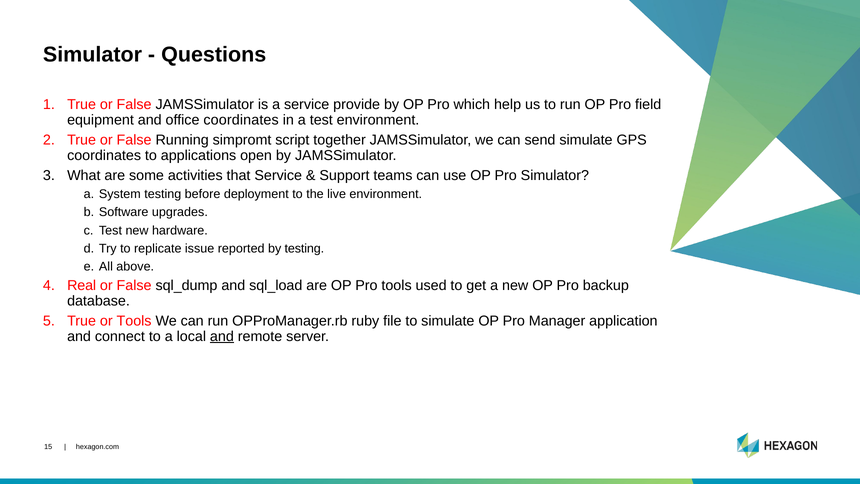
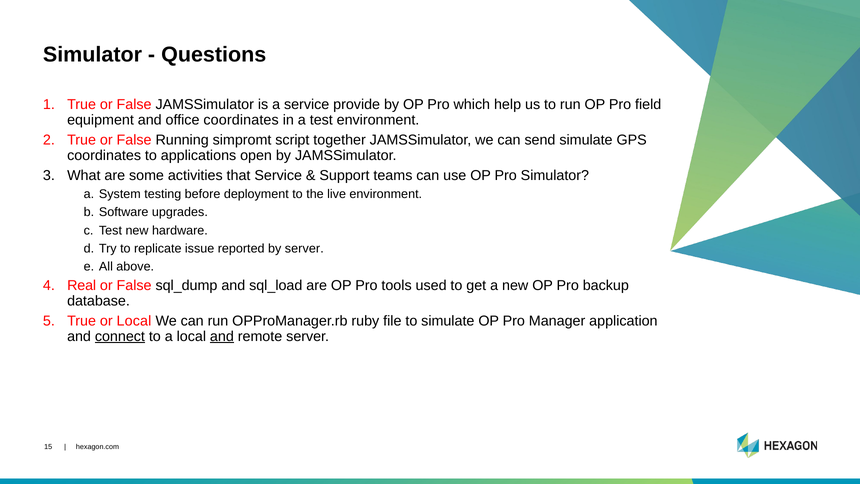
by testing: testing -> server (304, 248)
or Tools: Tools -> Local (134, 321)
connect underline: none -> present (120, 336)
